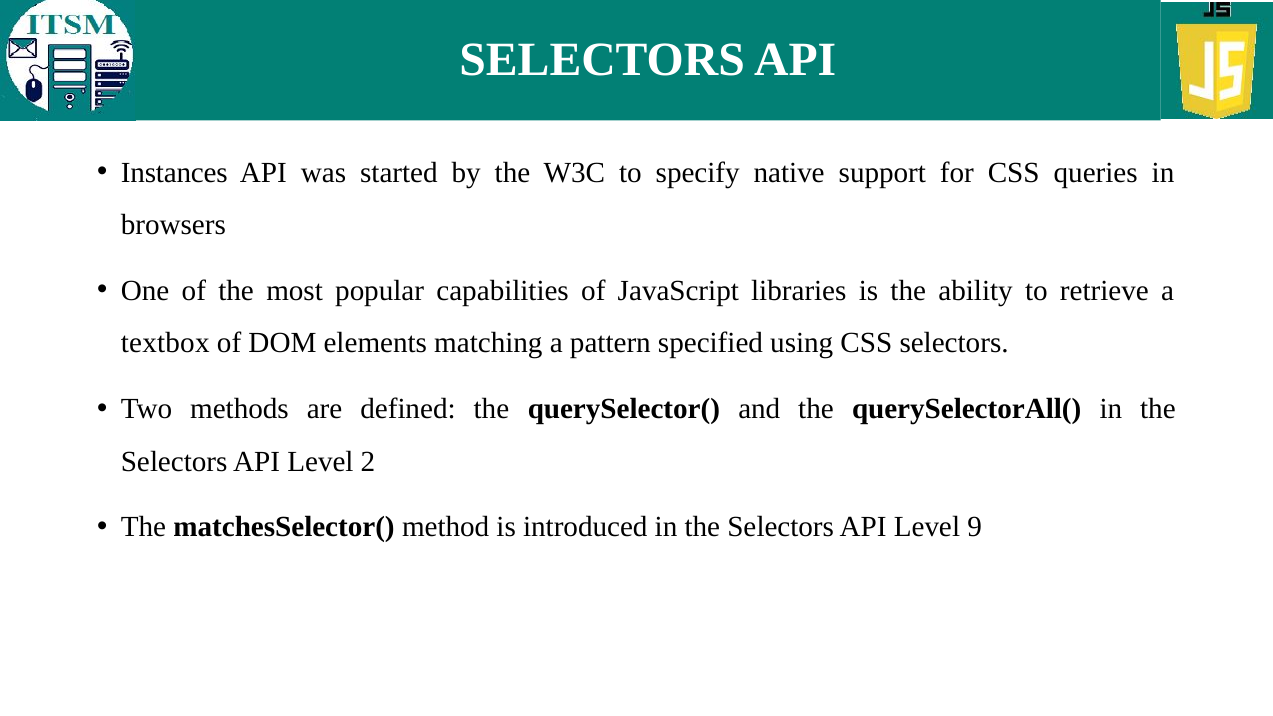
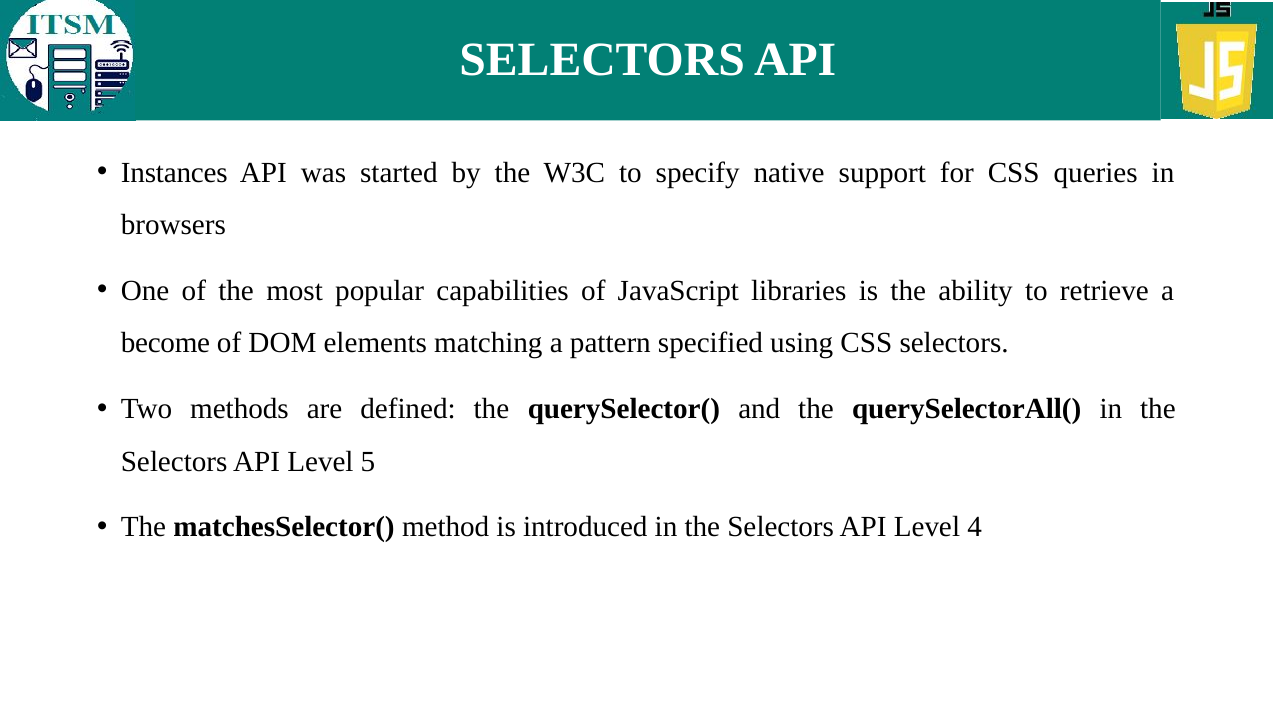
textbox: textbox -> become (166, 343)
2: 2 -> 5 (368, 462)
9: 9 -> 4 (975, 527)
